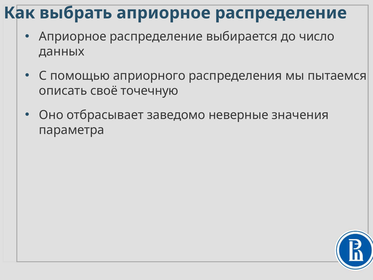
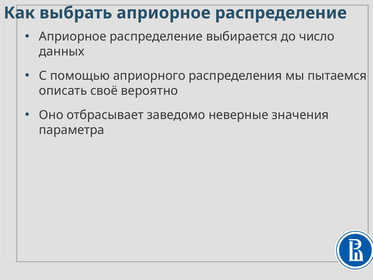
точечную: точечную -> вероятно (149, 91)
